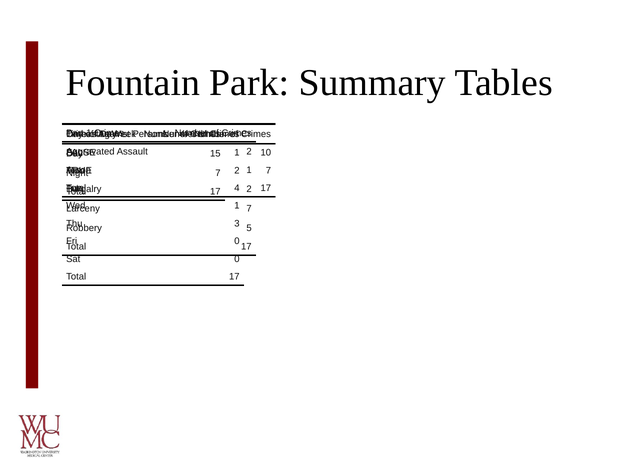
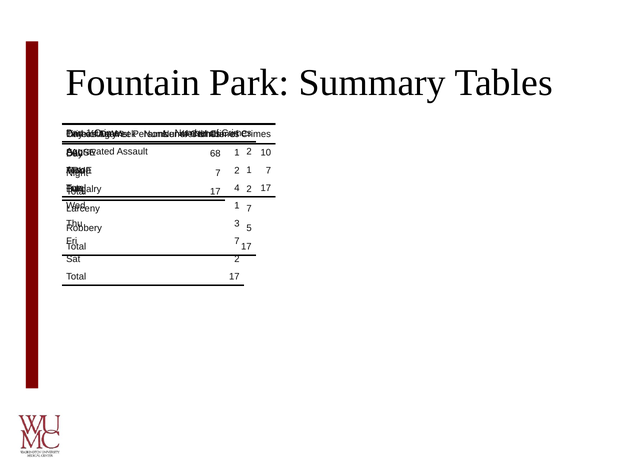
15: 15 -> 68 (215, 153)
0: 0 -> 7 (237, 241)
Sat 0: 0 -> 2 (237, 259)
